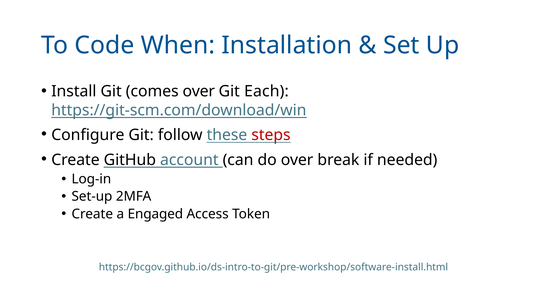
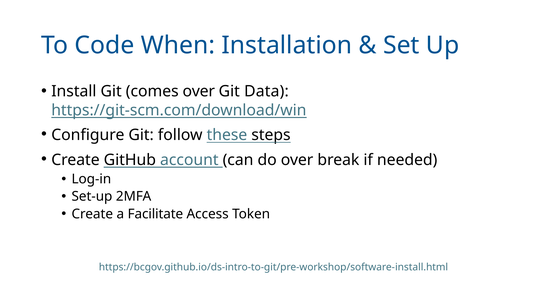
Each: Each -> Data (266, 91)
steps colour: red -> black (271, 135)
Engaged: Engaged -> Facilitate (155, 214)
